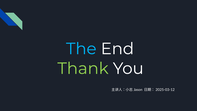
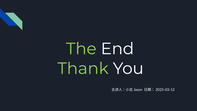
The colour: light blue -> light green (81, 49)
